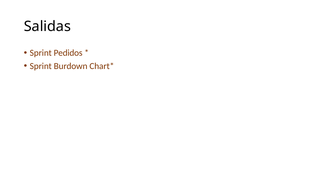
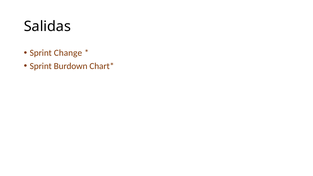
Pedidos: Pedidos -> Change (68, 53)
